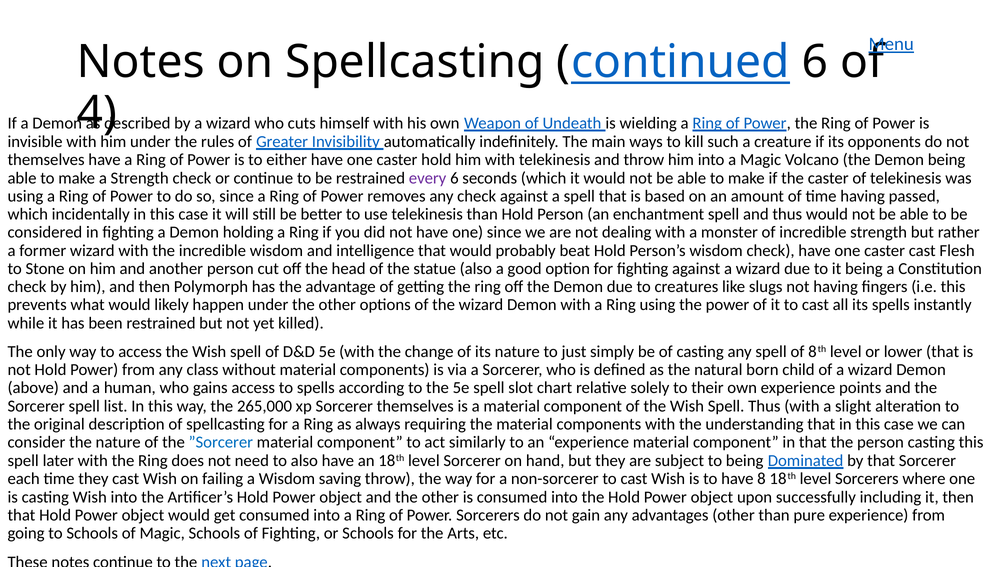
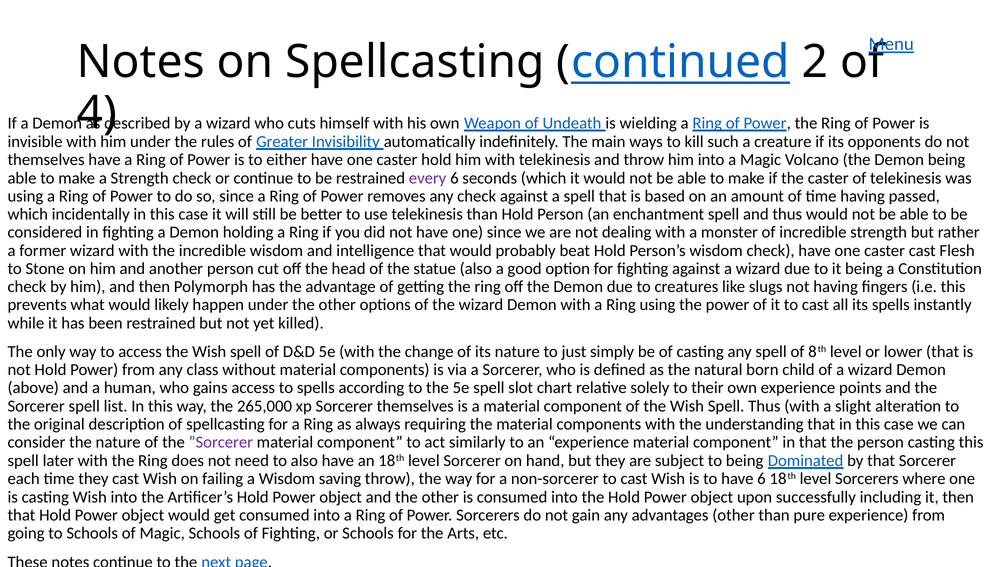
continued 6: 6 -> 2 (815, 62)
”Sorcerer colour: blue -> purple (221, 442)
have 8: 8 -> 6 (761, 479)
